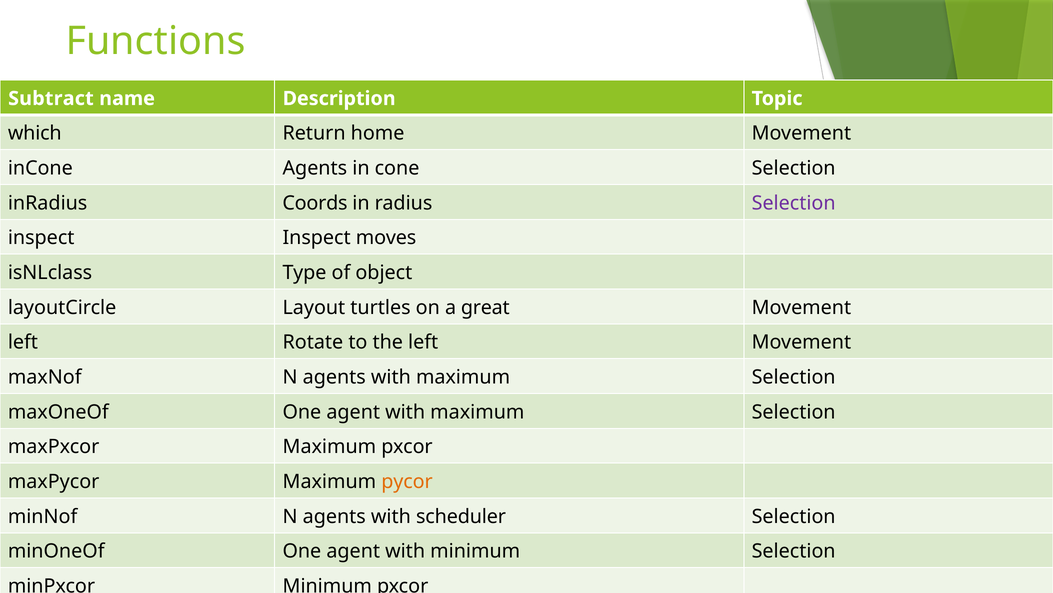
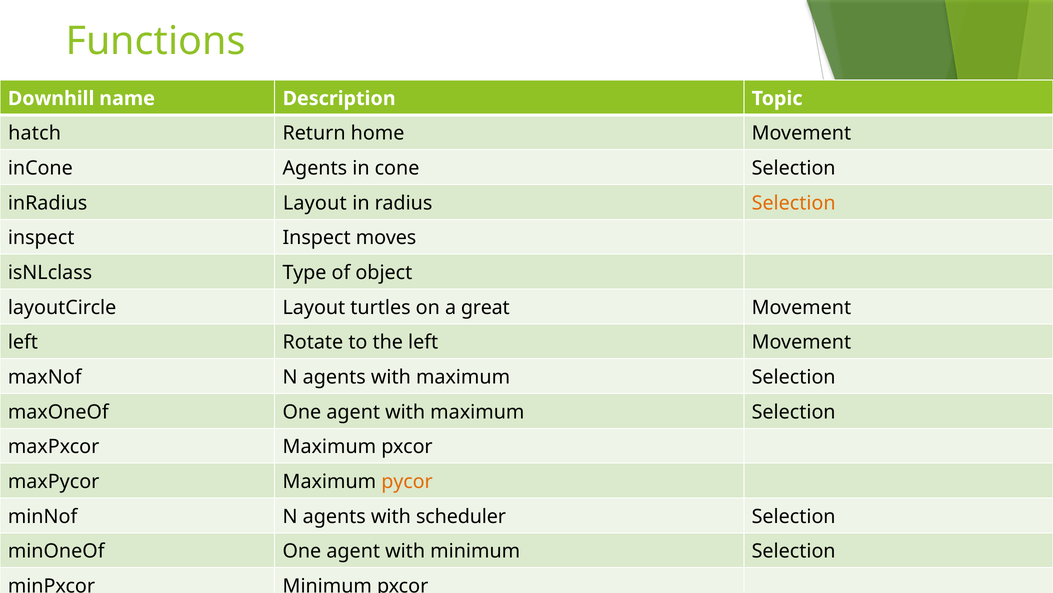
Subtract: Subtract -> Downhill (51, 98)
which: which -> hatch (35, 133)
inRadius Coords: Coords -> Layout (315, 203)
Selection colour: purple -> orange (794, 203)
